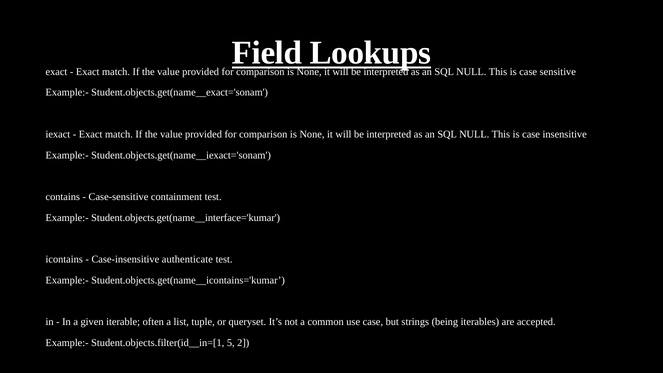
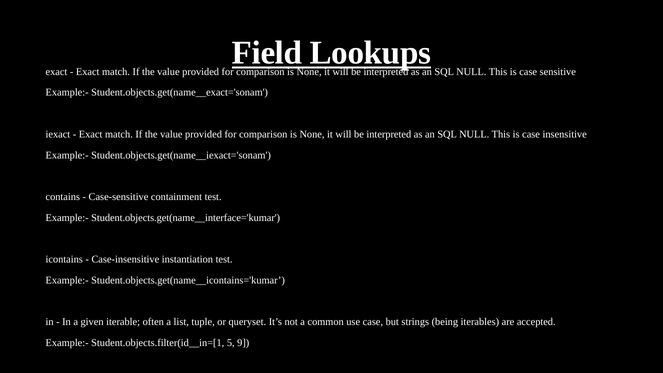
authenticate: authenticate -> instantiation (187, 259)
2: 2 -> 9 (243, 343)
